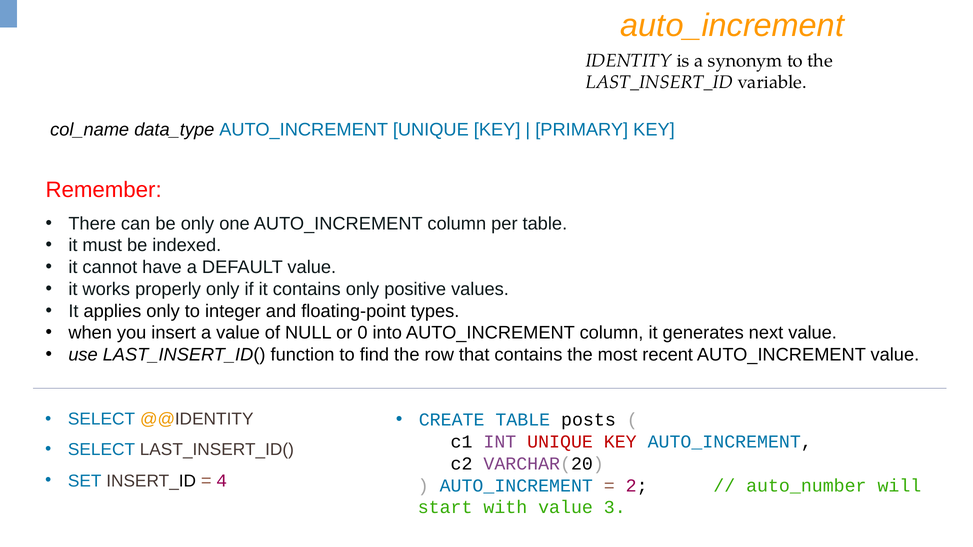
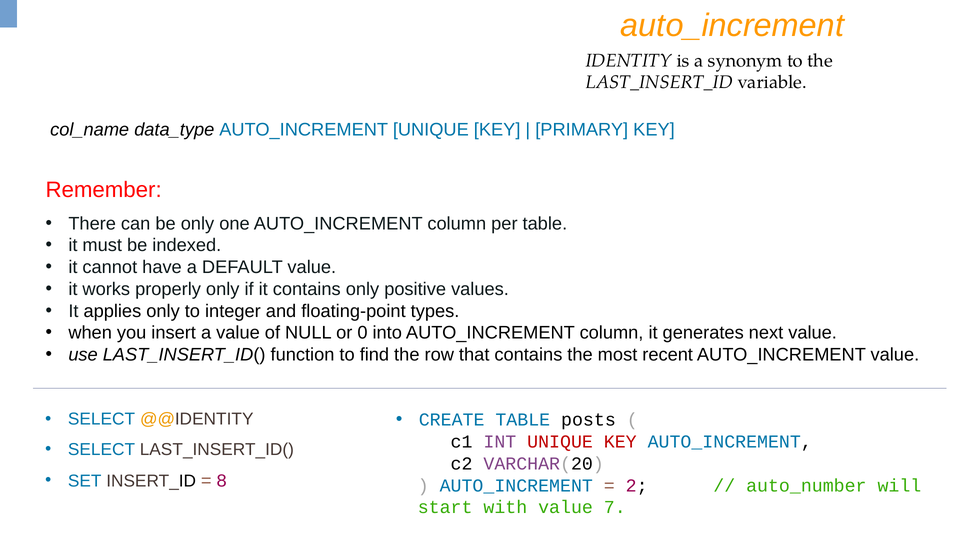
4: 4 -> 8 (222, 481)
3: 3 -> 7 (615, 508)
